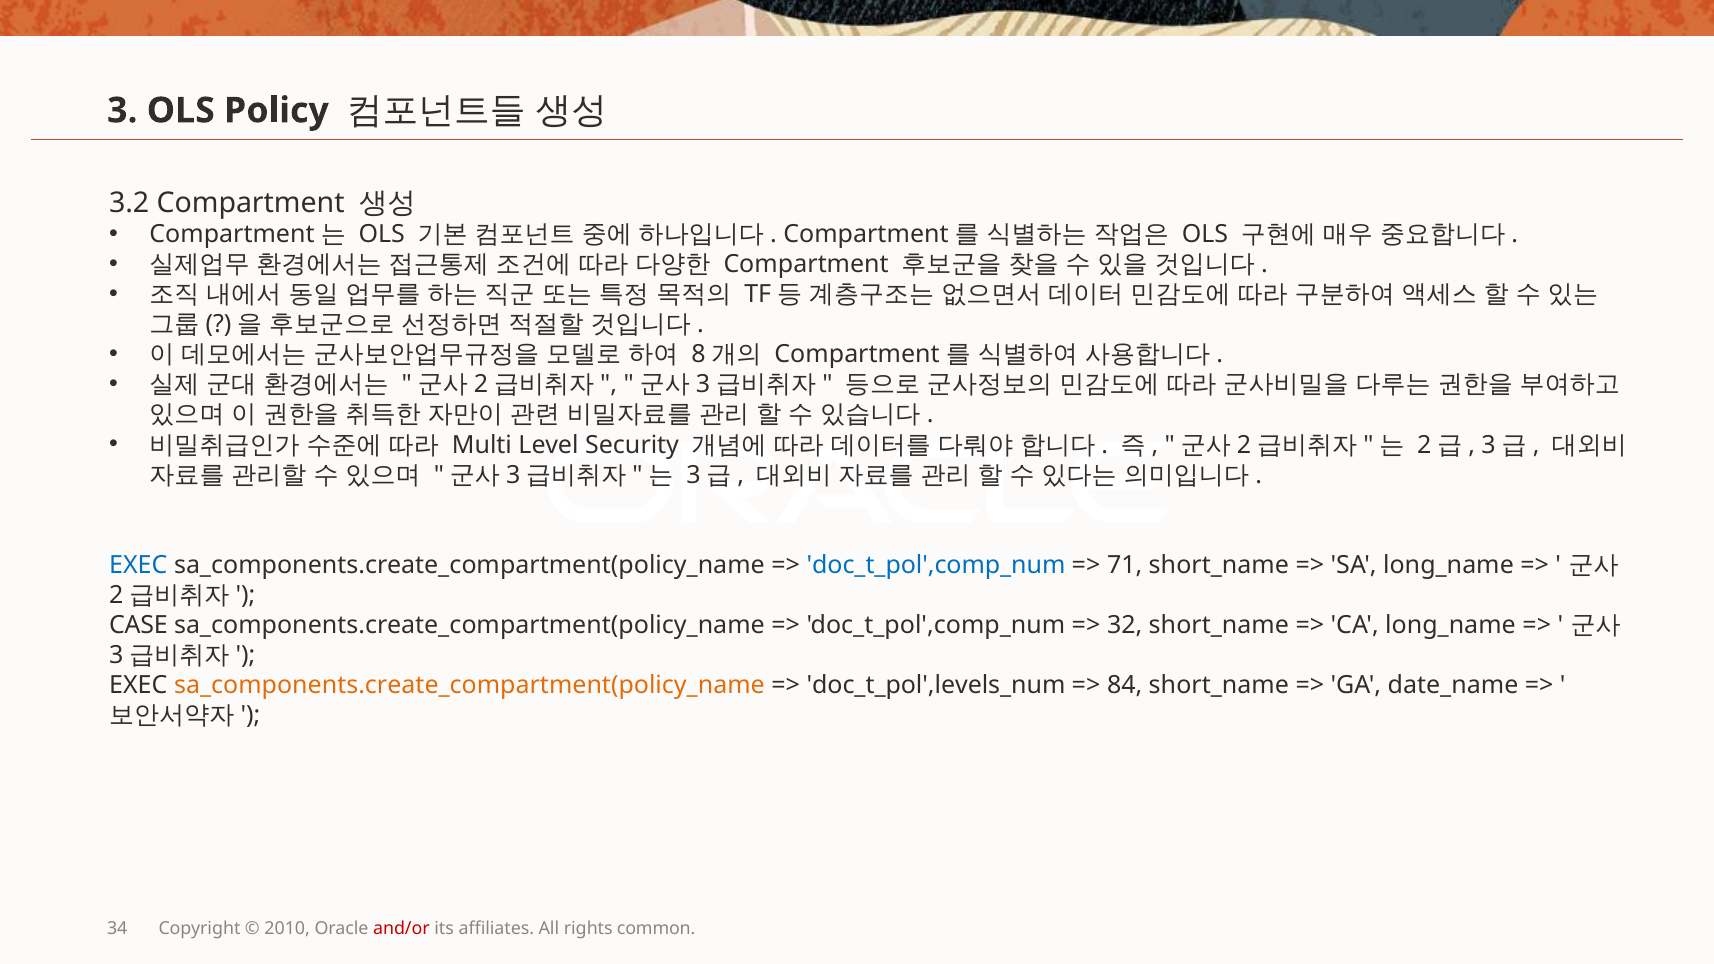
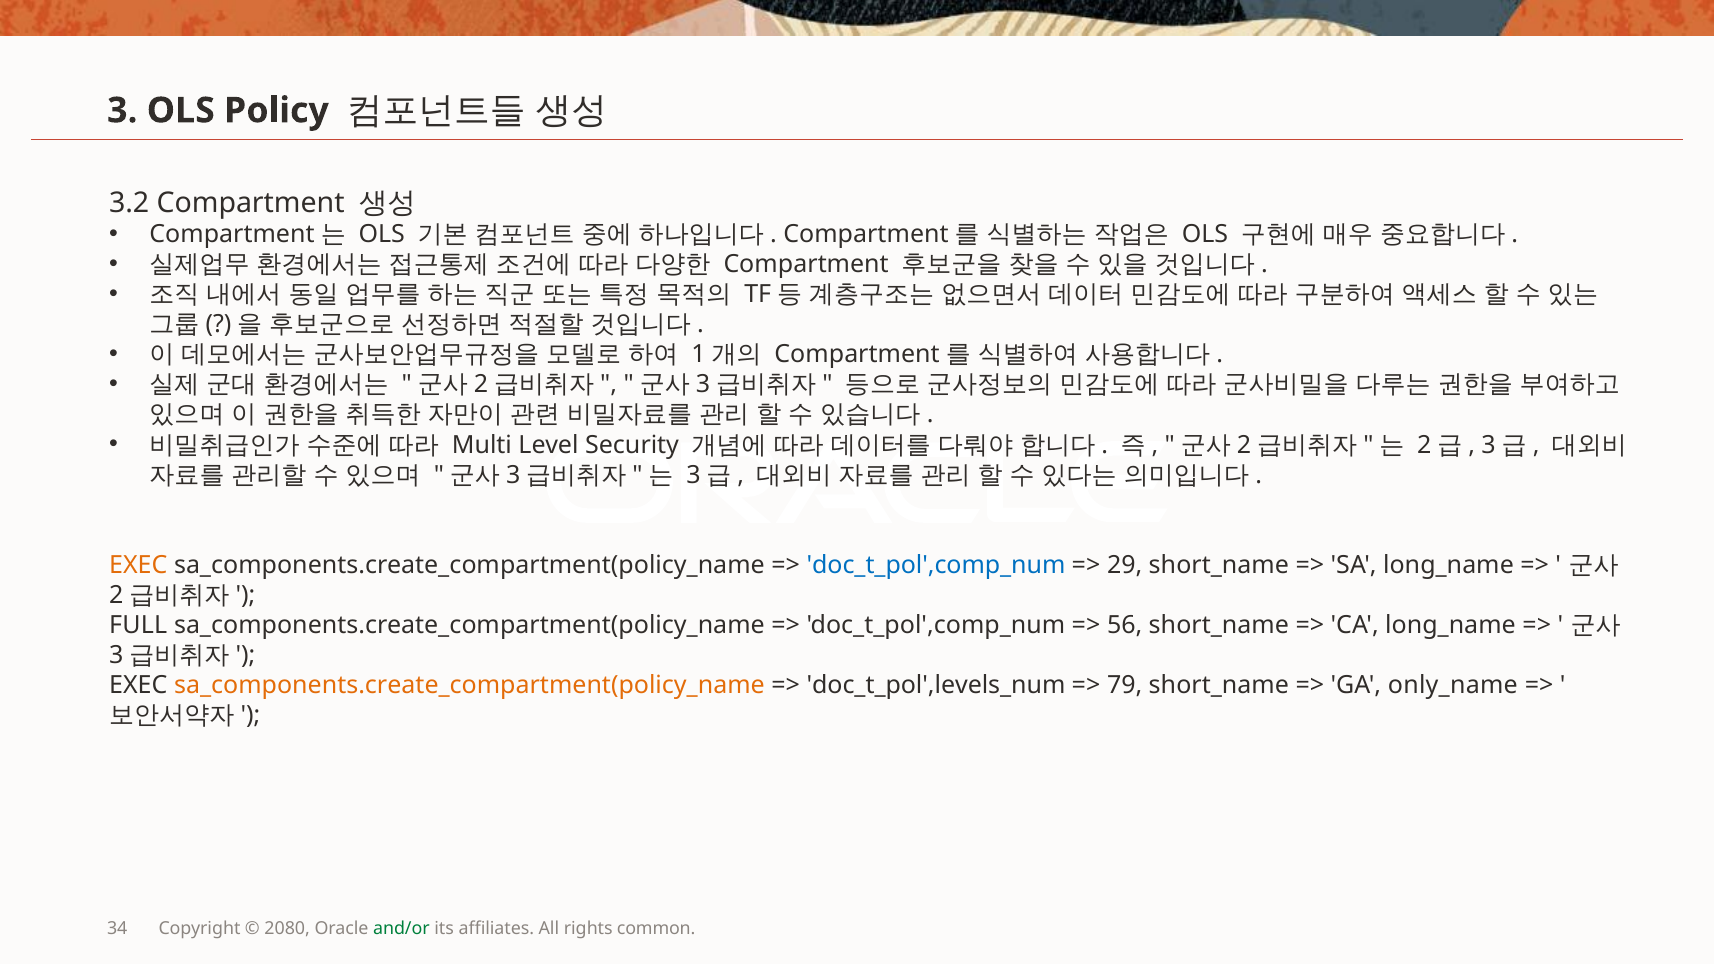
8: 8 -> 1 (699, 355)
EXEC colour: blue -> orange (138, 565)
71: 71 -> 29 (1125, 565)
CASE: CASE -> FULL (138, 625)
32: 32 -> 56 (1125, 625)
84: 84 -> 79 (1125, 685)
date_name: date_name -> only_name (1453, 685)
2010: 2010 -> 2080 (287, 929)
and/or colour: red -> green (401, 929)
